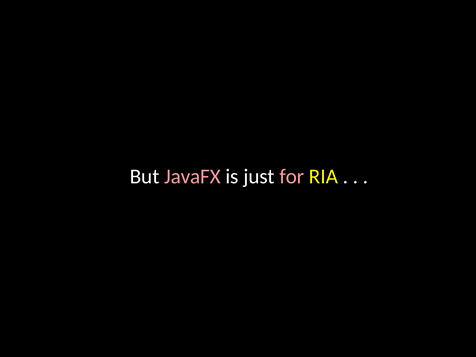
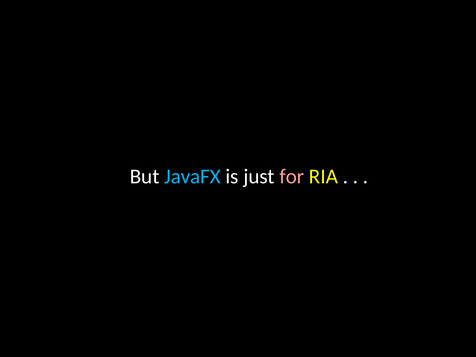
JavaFX colour: pink -> light blue (193, 176)
